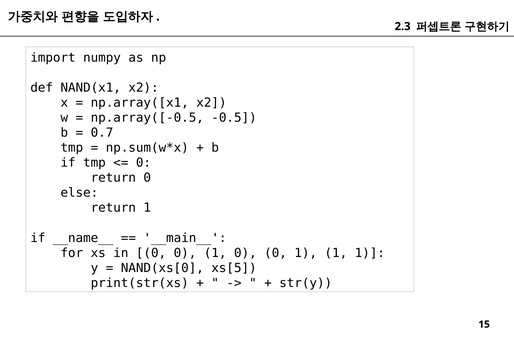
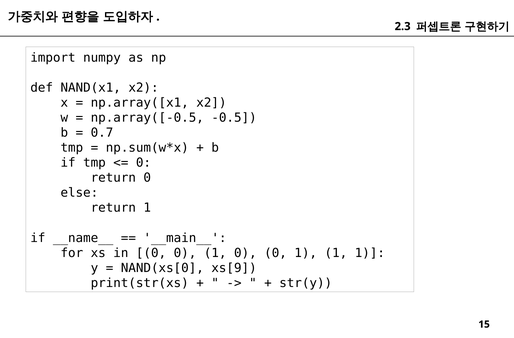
xs[5: xs[5 -> xs[9 (234, 268)
